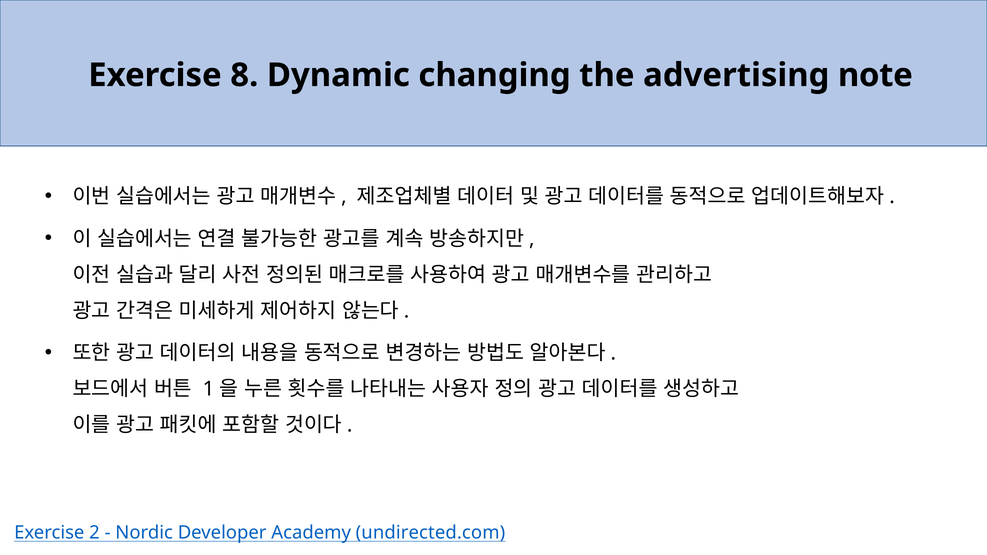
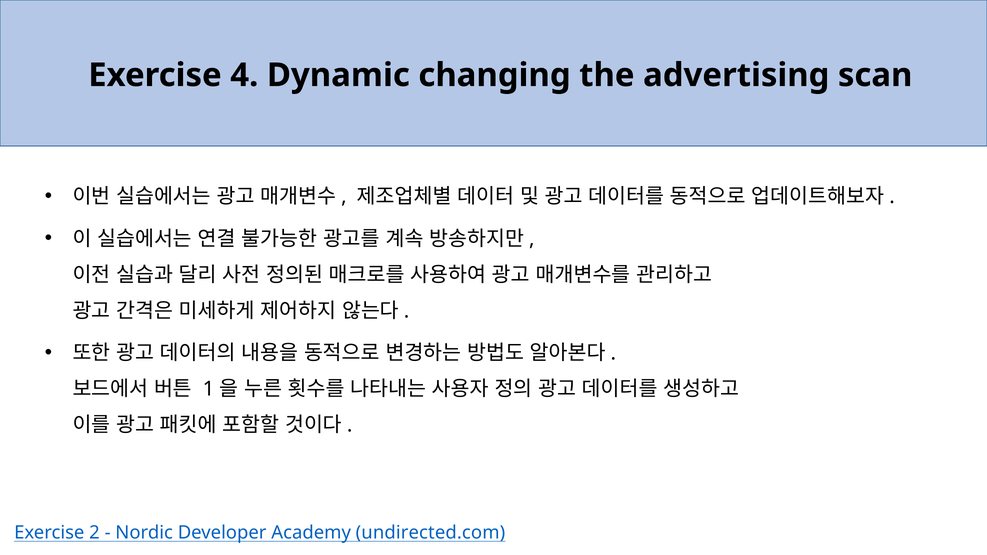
8: 8 -> 4 (244, 75)
note: note -> scan (875, 75)
